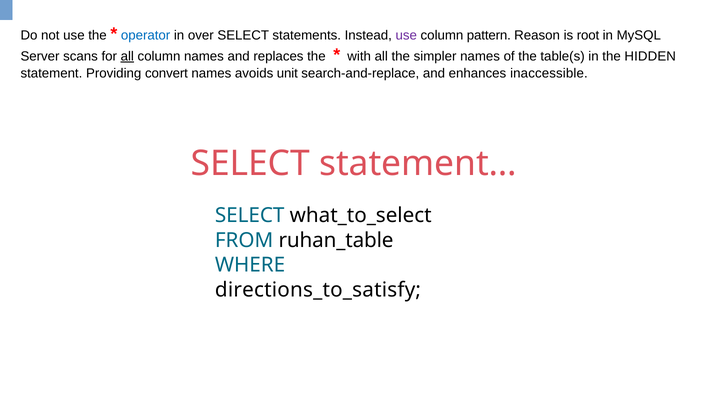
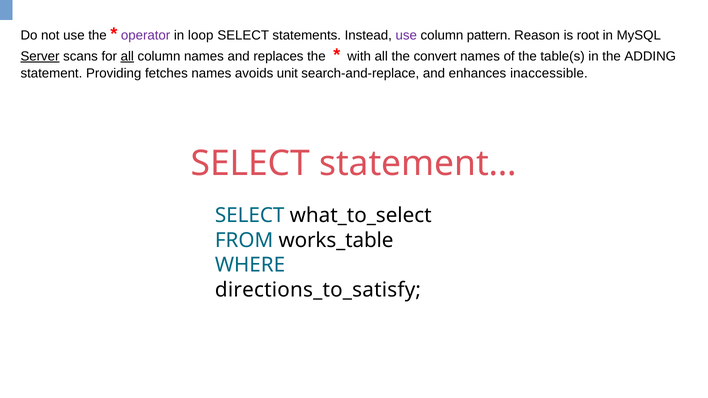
operator colour: blue -> purple (146, 35)
over: over -> loop (201, 35)
Server underline: none -> present (40, 56)
simpler: simpler -> convert (435, 56)
HIDDEN: HIDDEN -> ADDING (650, 56)
convert: convert -> fetches (166, 73)
ruhan_table: ruhan_table -> works_table (336, 240)
